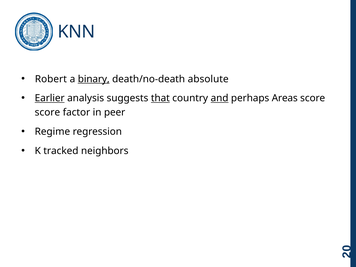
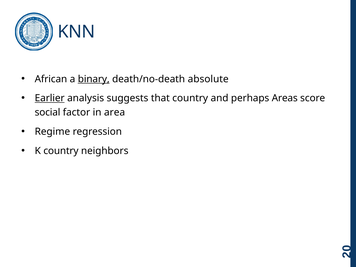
Robert: Robert -> African (51, 79)
that underline: present -> none (160, 98)
and underline: present -> none (220, 98)
score: score -> social (48, 112)
peer: peer -> area (115, 112)
K tracked: tracked -> country (61, 151)
